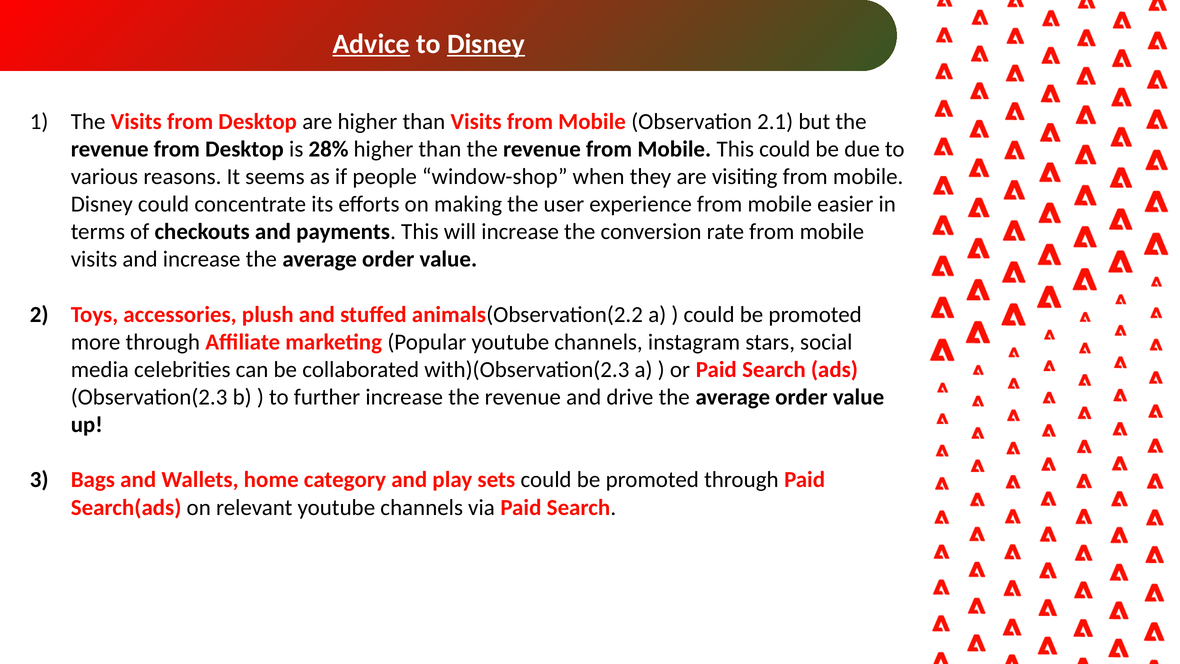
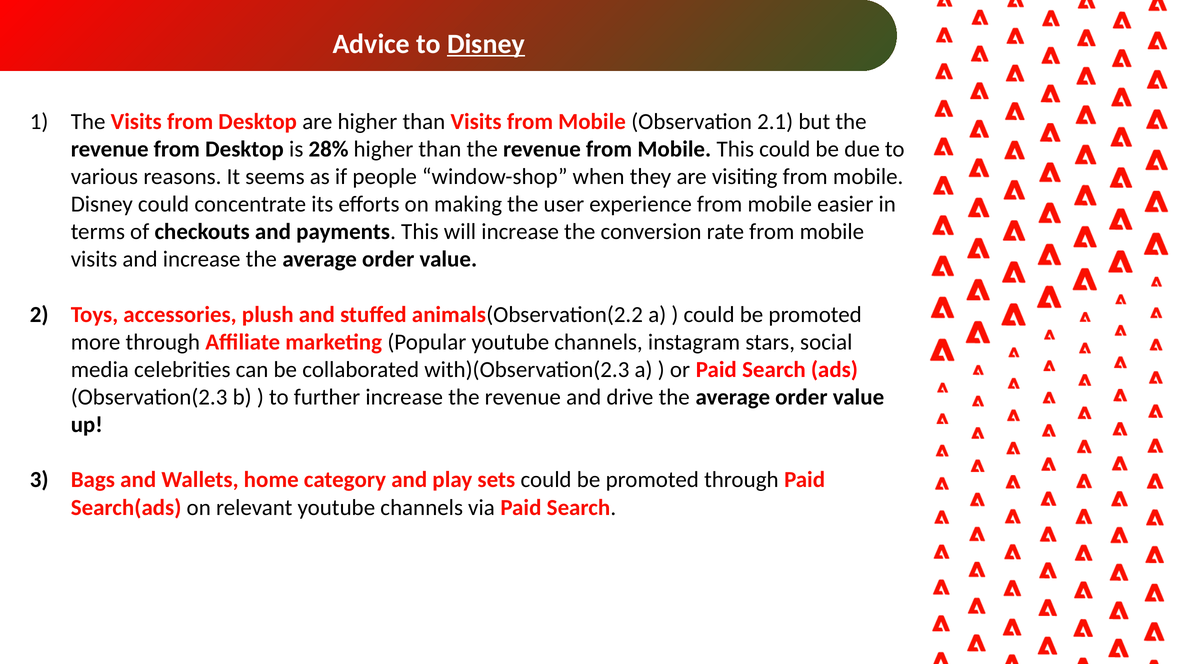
Advice underline: present -> none (371, 44)
